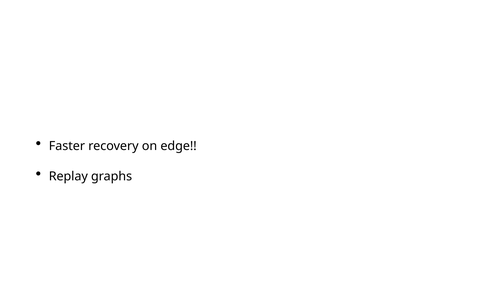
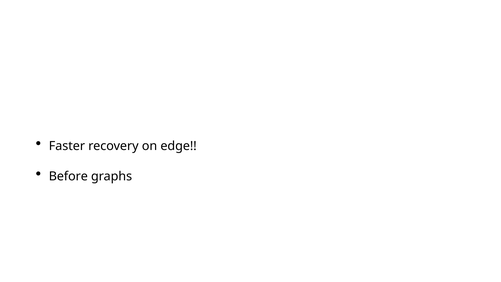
Replay: Replay -> Before (68, 176)
